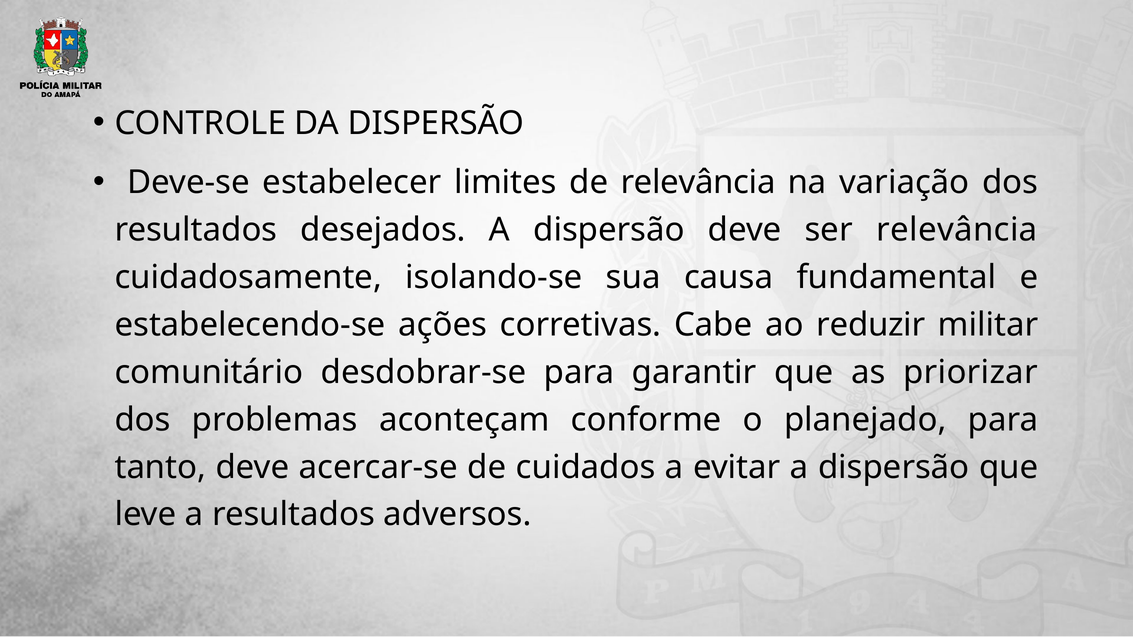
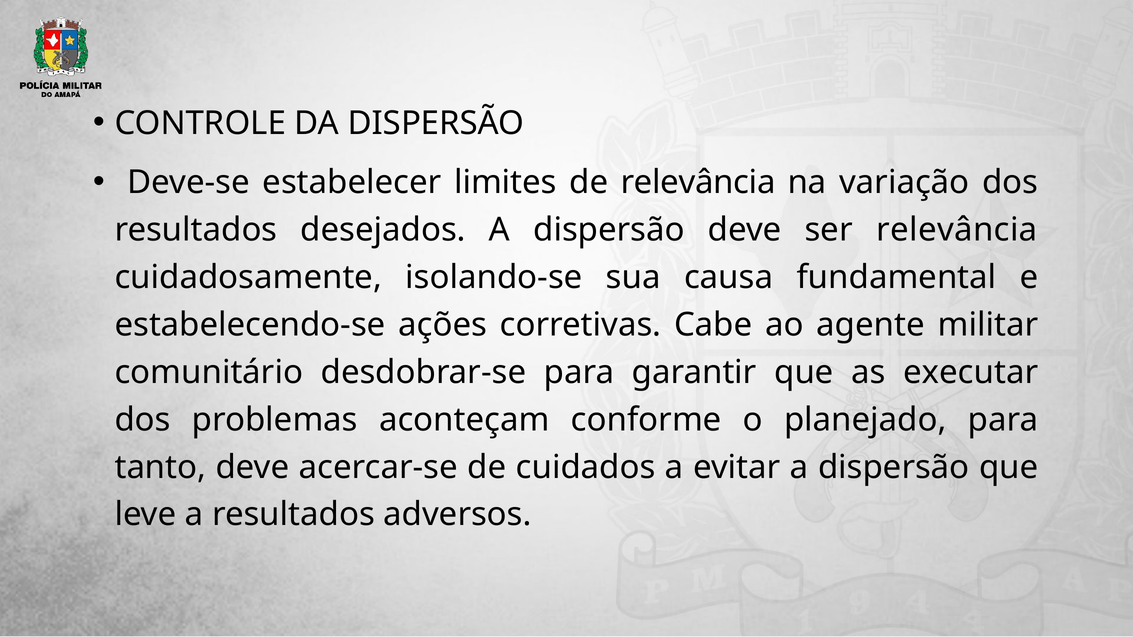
reduzir: reduzir -> agente (871, 325)
priorizar: priorizar -> executar (971, 372)
